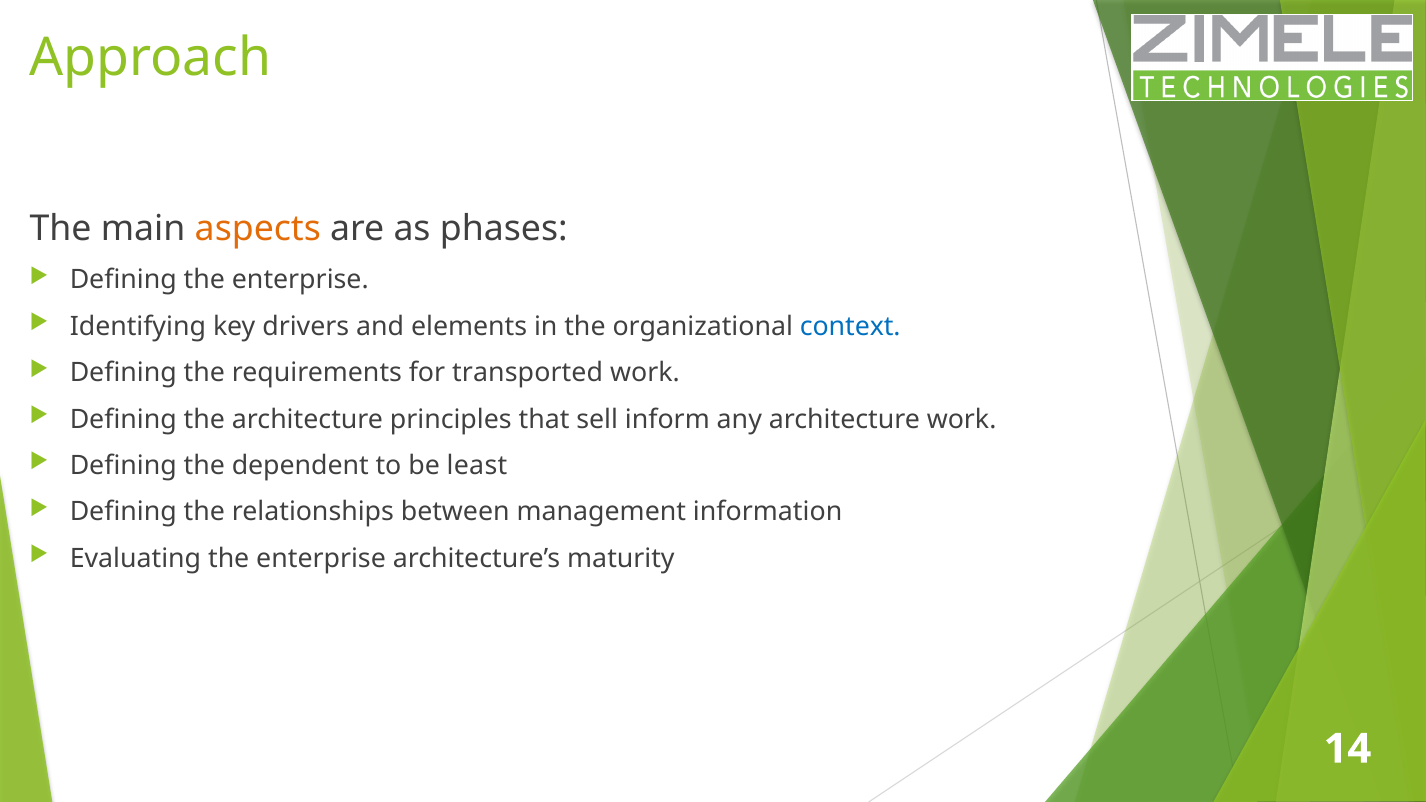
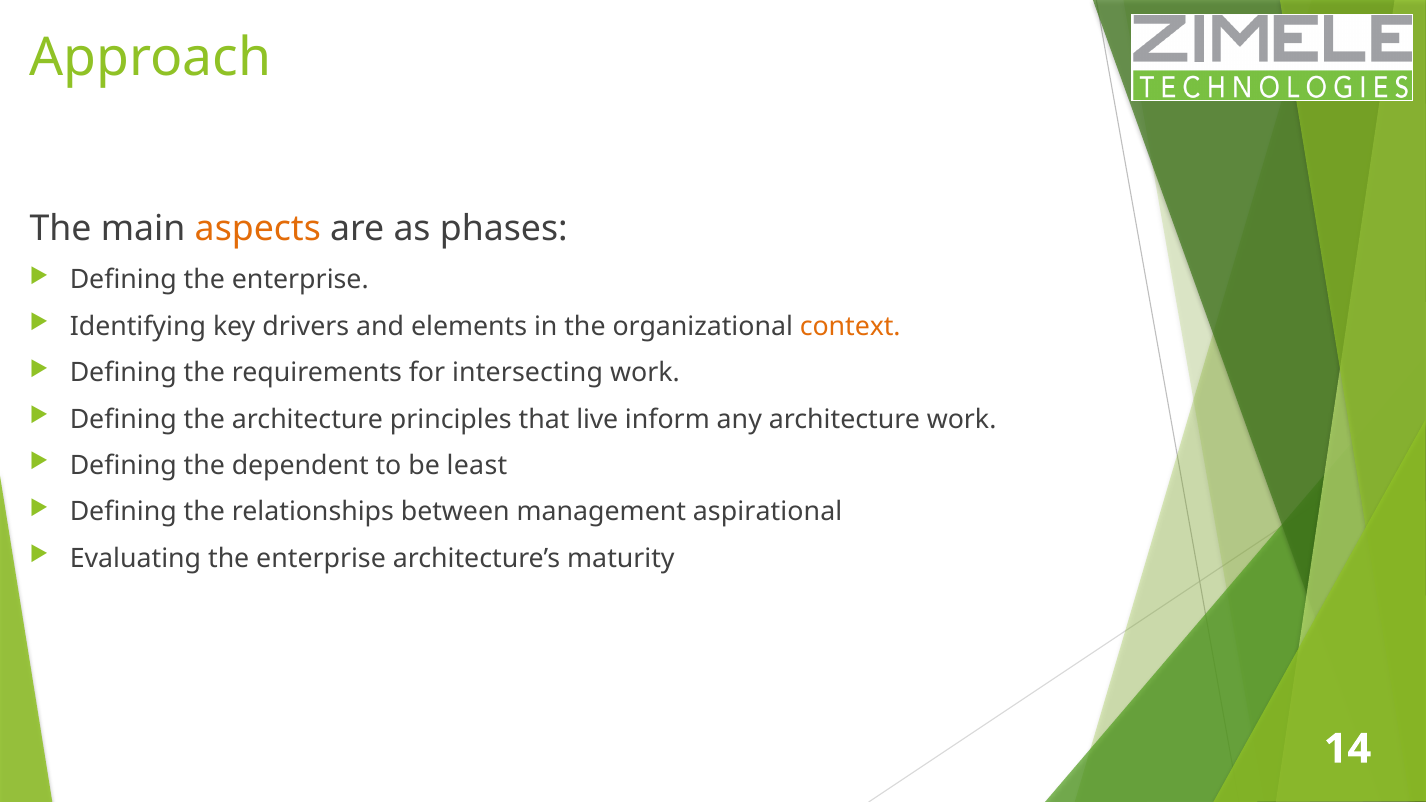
context colour: blue -> orange (850, 327)
transported: transported -> intersecting (528, 373)
sell: sell -> live (597, 419)
information: information -> aspirational (768, 512)
